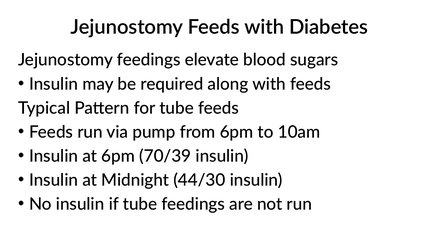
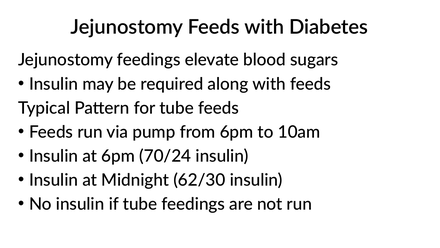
70/39: 70/39 -> 70/24 (165, 156)
44/30: 44/30 -> 62/30 (199, 180)
